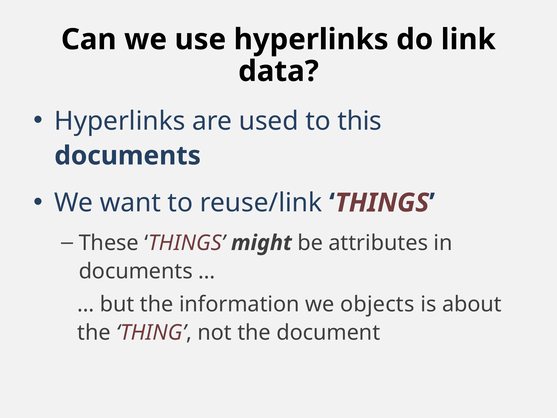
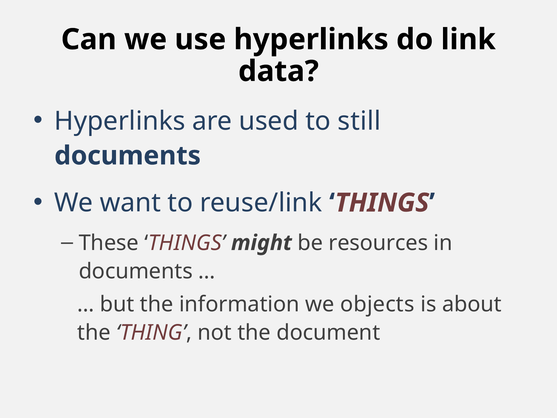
this: this -> still (359, 121)
attributes: attributes -> resources (378, 243)
